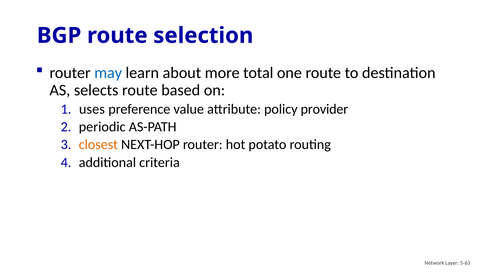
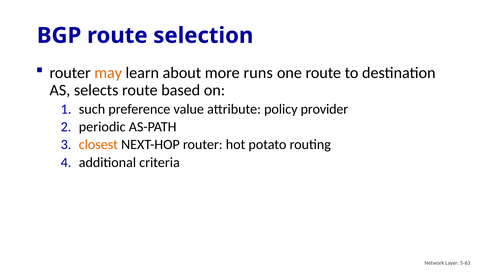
may colour: blue -> orange (108, 73)
total: total -> runs (258, 73)
uses: uses -> such (92, 109)
